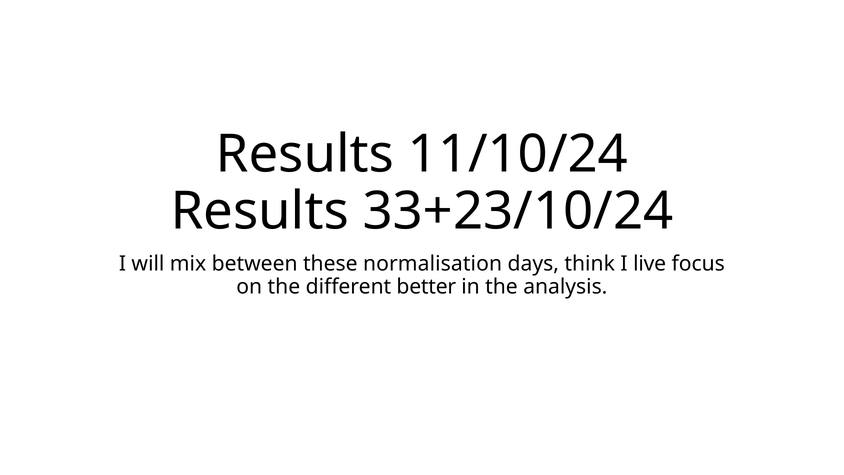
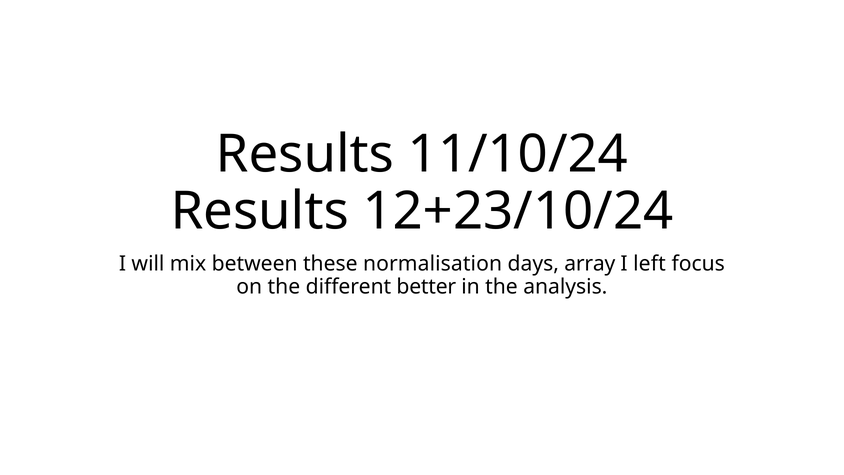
33+23/10/24: 33+23/10/24 -> 12+23/10/24 (518, 211)
think: think -> array (590, 264)
live: live -> left (649, 264)
